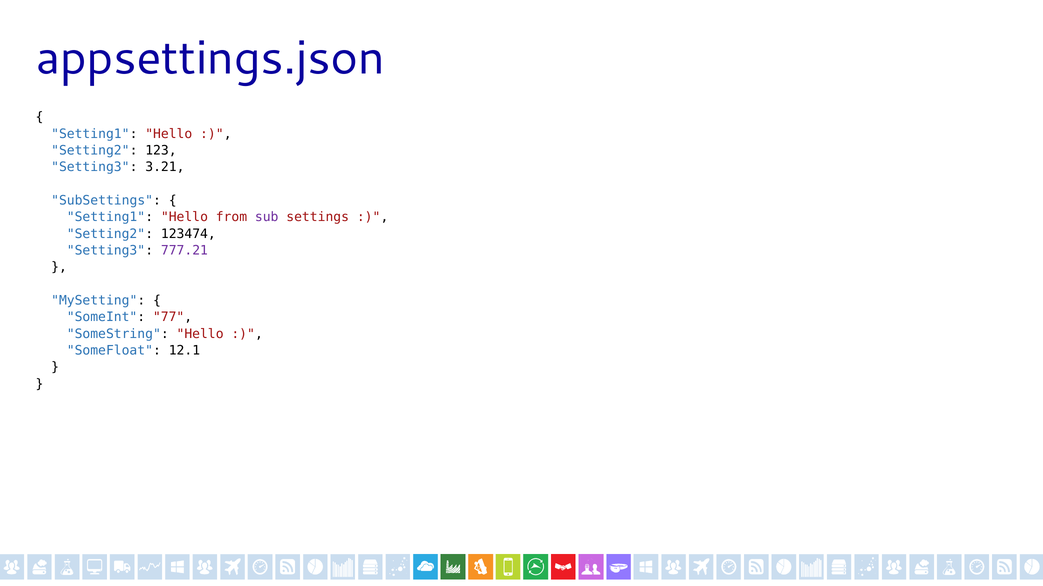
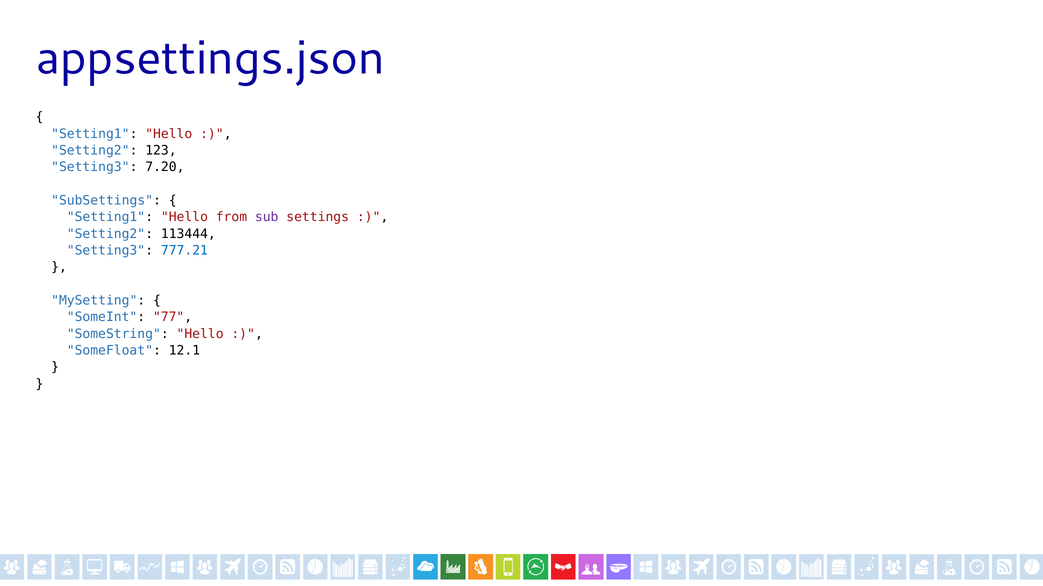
3.21: 3.21 -> 7.20 (165, 167)
123474: 123474 -> 113444 (188, 234)
777.21 colour: purple -> blue (184, 251)
